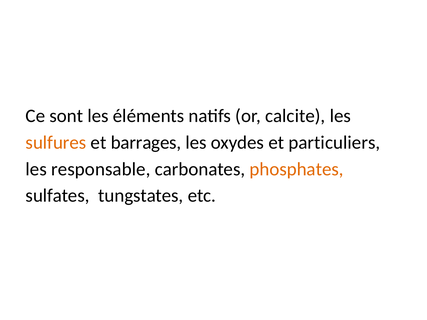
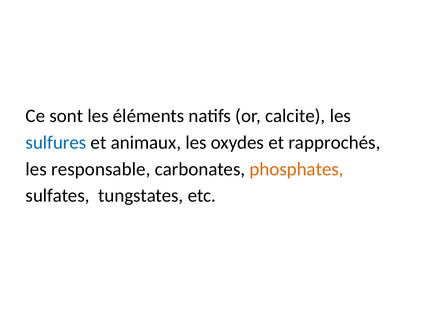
sulfures colour: orange -> blue (56, 143)
barrages: barrages -> animaux (146, 143)
particuliers: particuliers -> rapprochés (334, 143)
